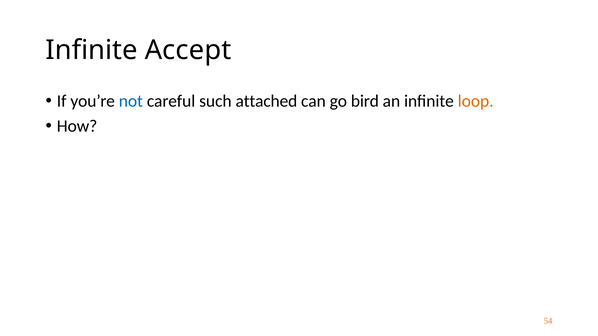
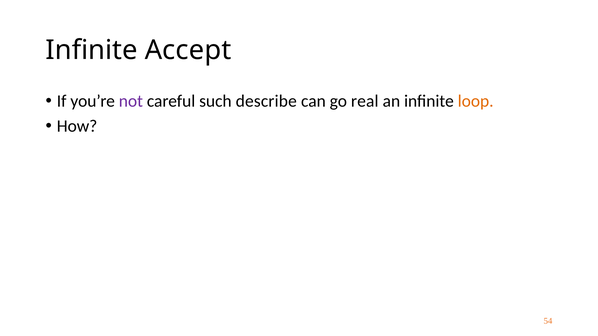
not colour: blue -> purple (131, 101)
attached: attached -> describe (266, 101)
bird: bird -> real (365, 101)
